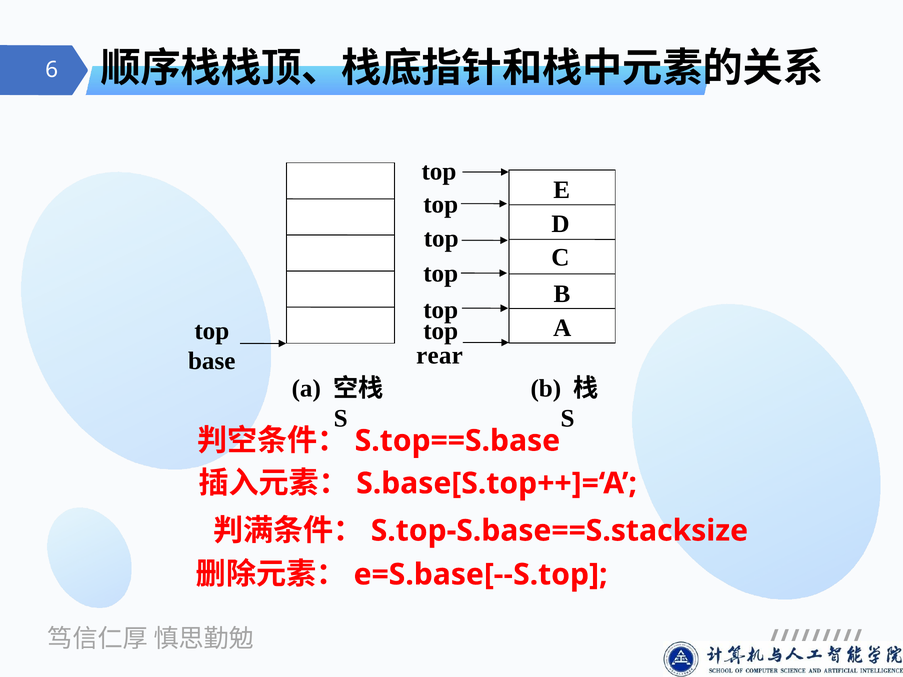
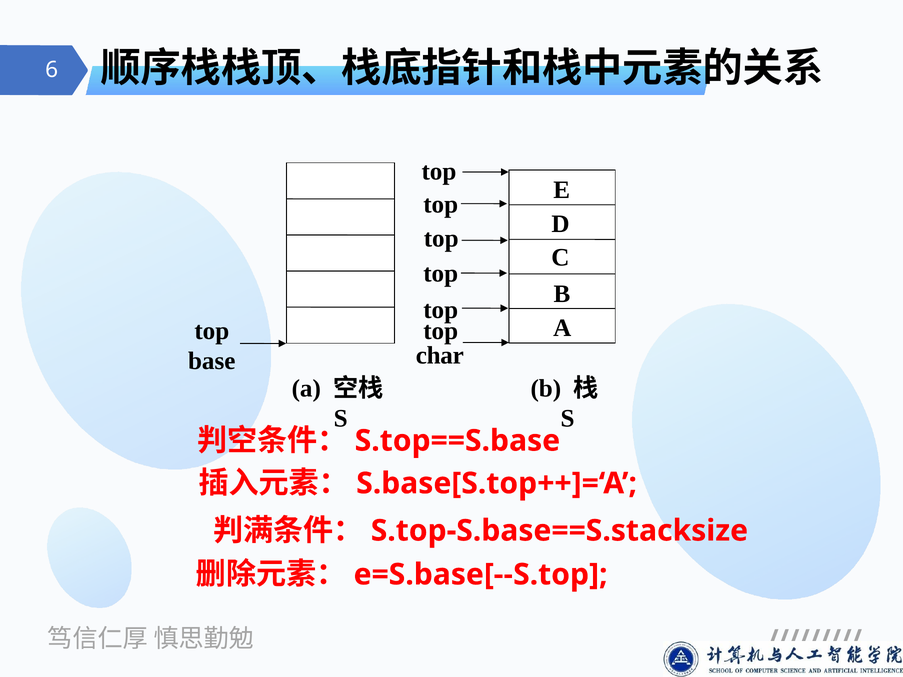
rear: rear -> char (440, 356)
